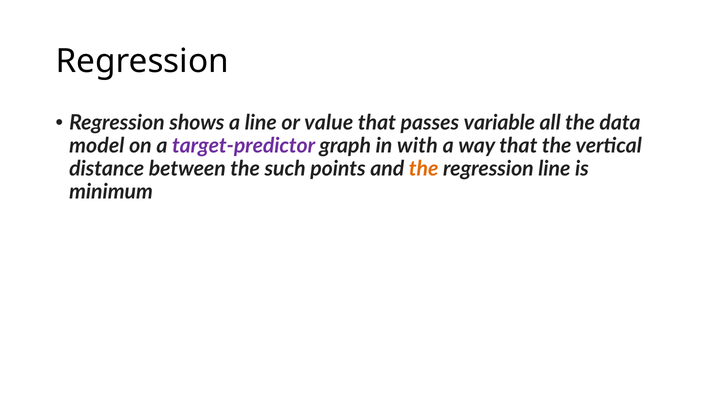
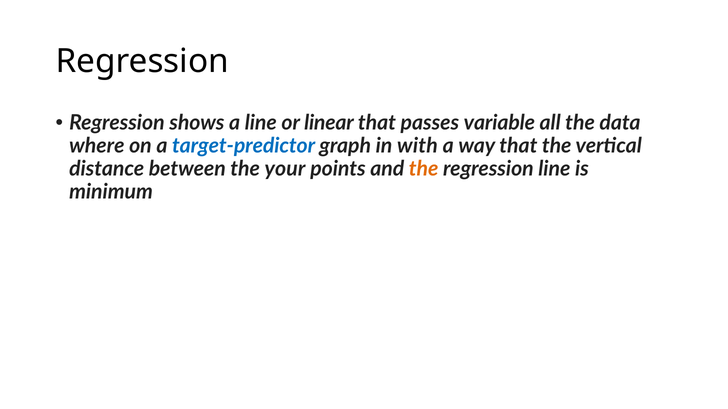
value: value -> linear (329, 123)
model: model -> where (97, 146)
target-predictor colour: purple -> blue (244, 146)
such: such -> your (285, 169)
